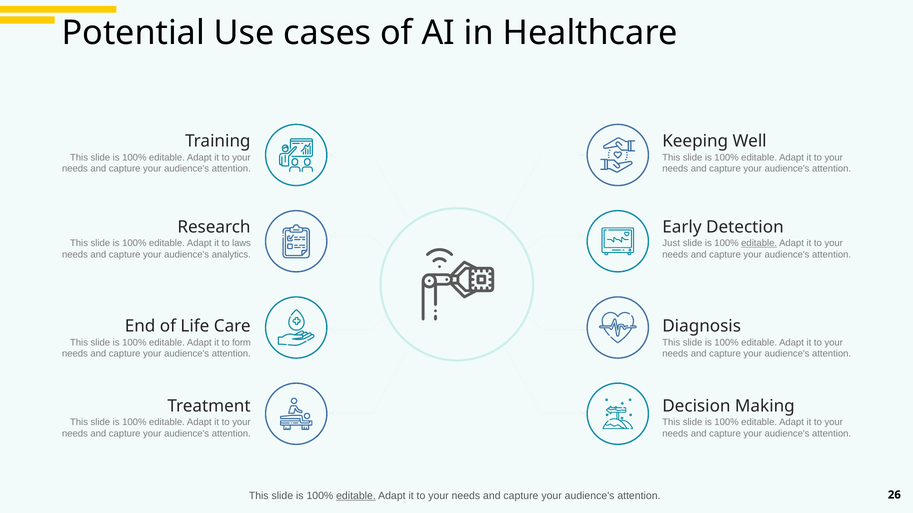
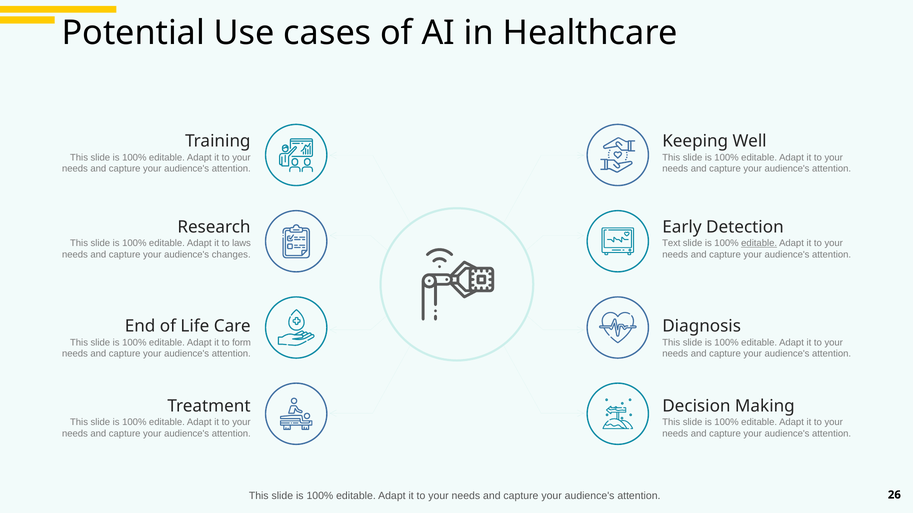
Just: Just -> Text (671, 243)
analytics: analytics -> changes (231, 255)
editable underline: present -> none (356, 496)
